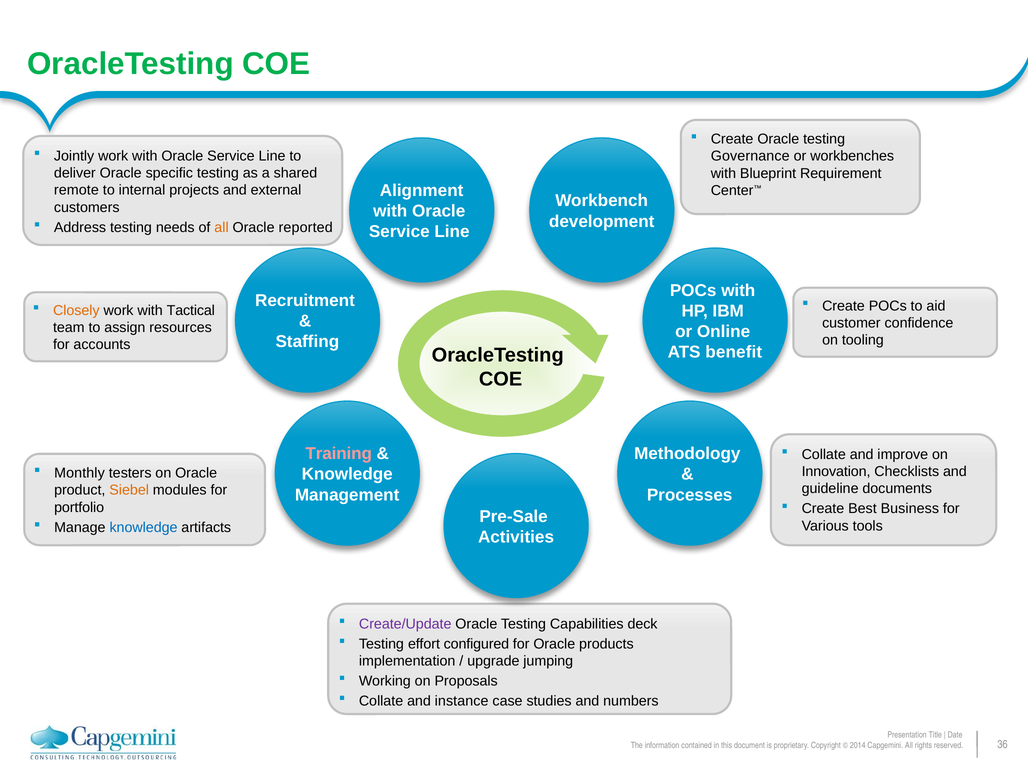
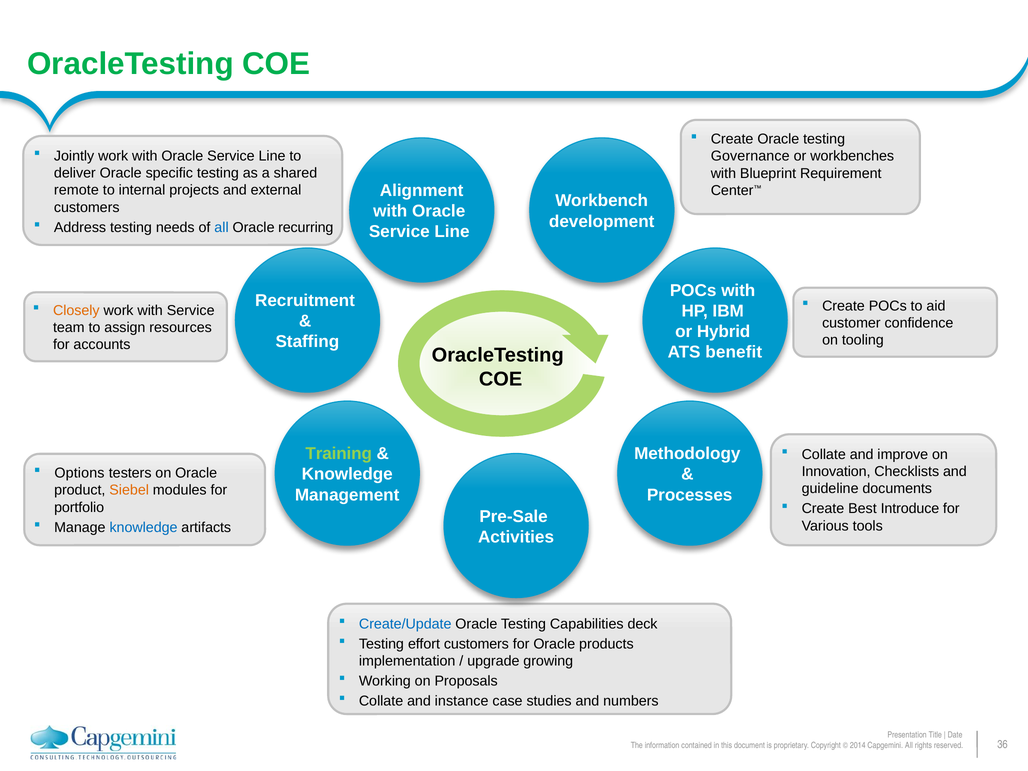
all colour: orange -> blue (222, 227)
reported: reported -> recurring (306, 227)
with Tactical: Tactical -> Service (191, 310)
Online: Online -> Hybrid (724, 332)
Training colour: pink -> light green (339, 454)
Monthly: Monthly -> Options (79, 473)
Business: Business -> Introduce (910, 509)
Create/Update colour: purple -> blue (405, 624)
effort configured: configured -> customers (476, 644)
jumping: jumping -> growing (548, 661)
